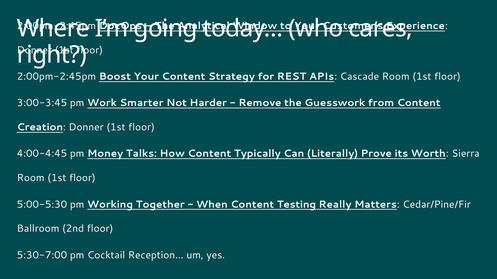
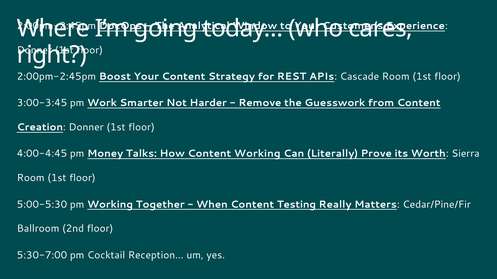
Content Typically: Typically -> Working (257, 154)
